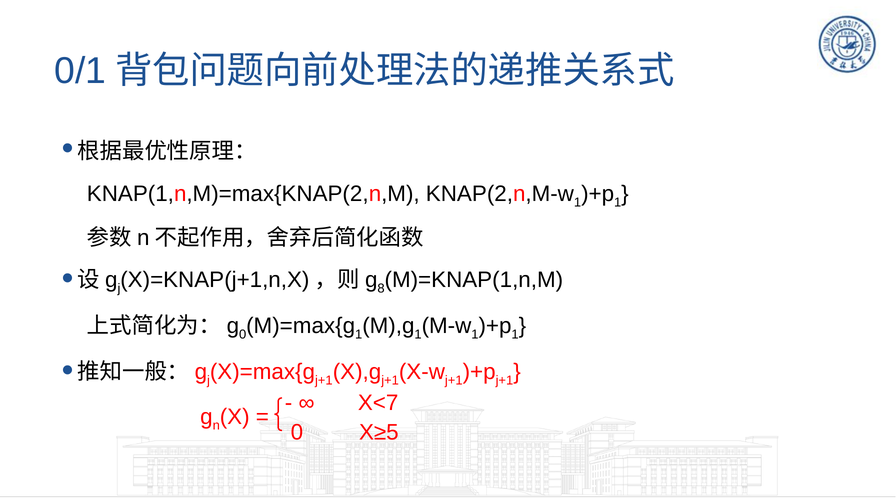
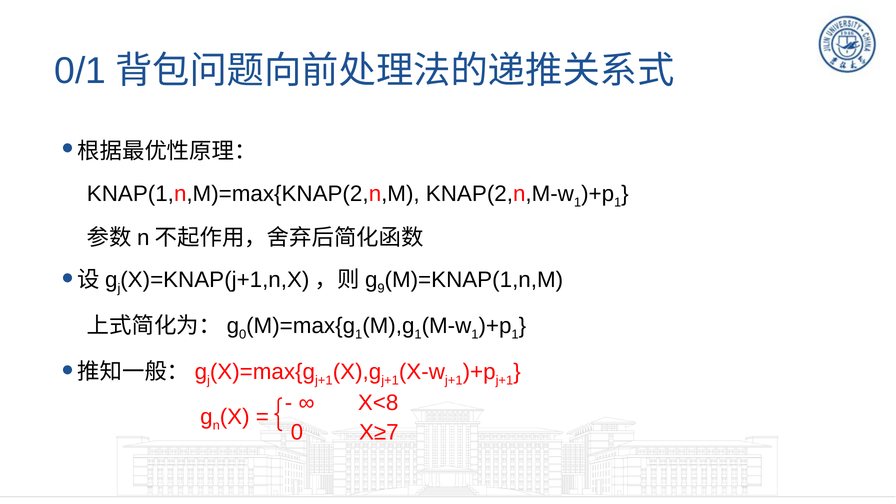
8: 8 -> 9 (381, 289)
X<7: X<7 -> X<8 (378, 403)
X≥5: X≥5 -> X≥7 (379, 432)
